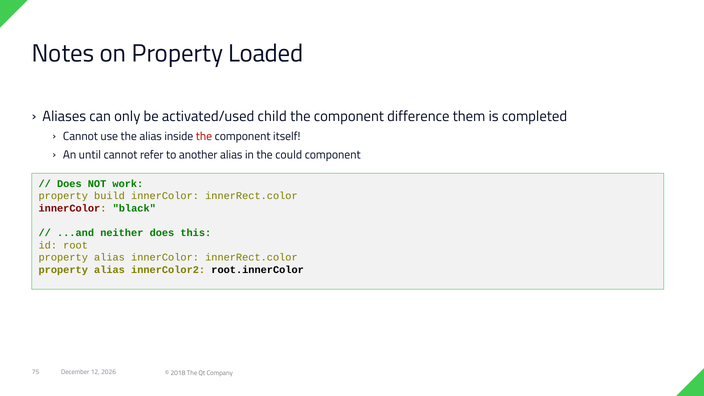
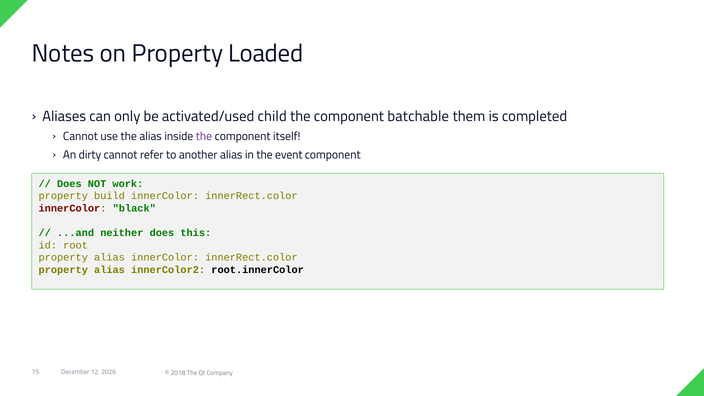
difference: difference -> batchable (418, 116)
the colour: red -> purple (204, 136)
until: until -> dirty (90, 155)
could: could -> event (289, 155)
